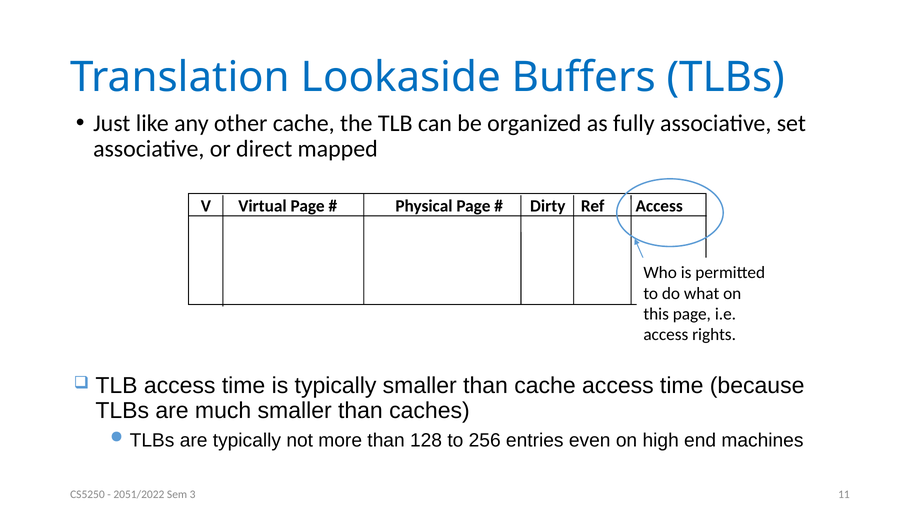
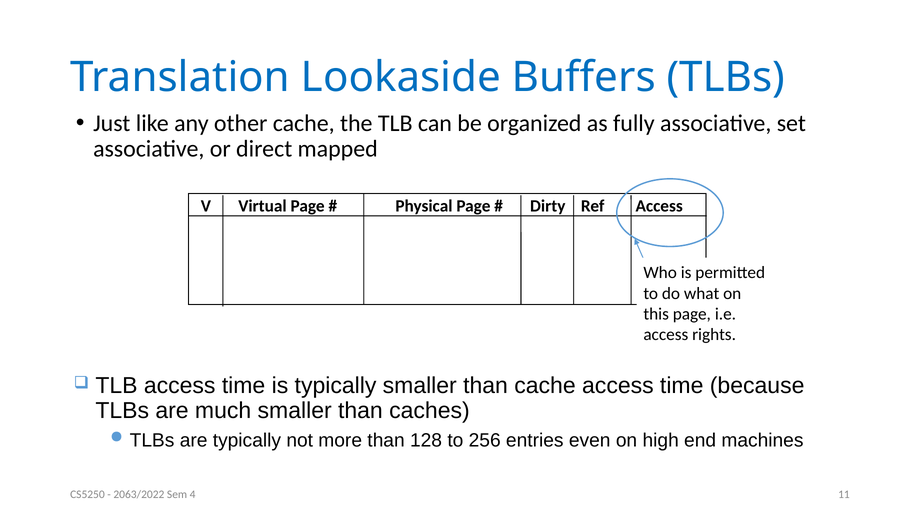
2051/2022: 2051/2022 -> 2063/2022 (139, 494)
3: 3 -> 4 (193, 494)
